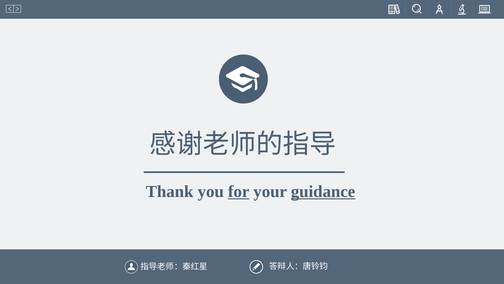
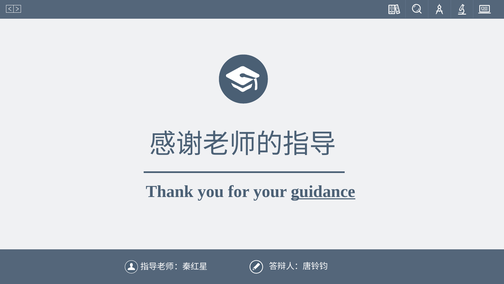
for underline: present -> none (239, 191)
